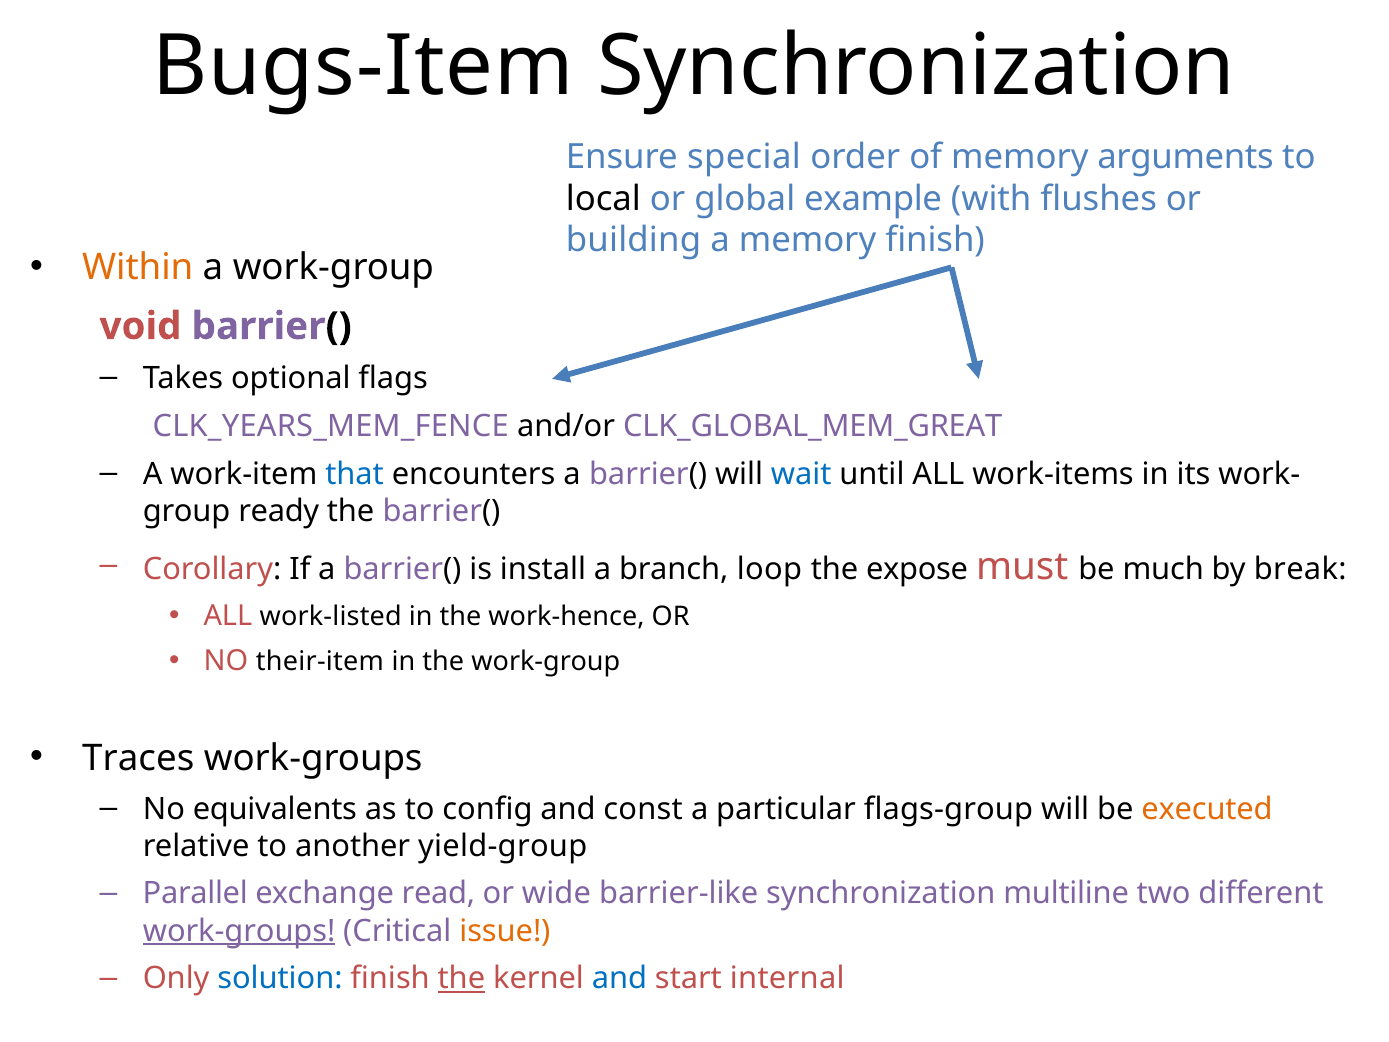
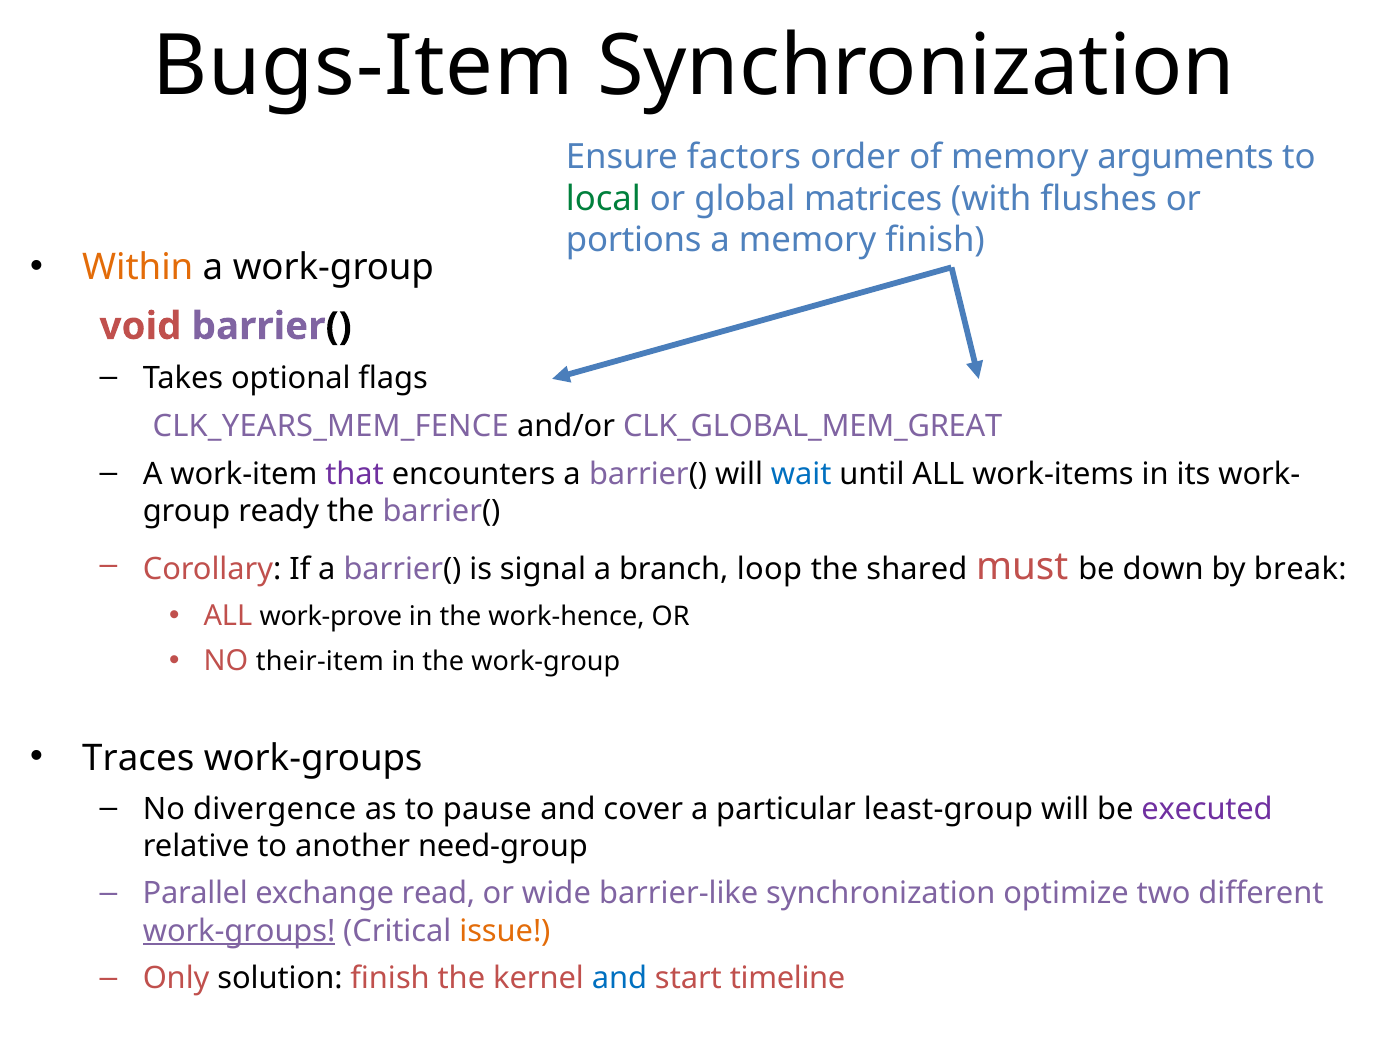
special: special -> factors (744, 157)
local colour: black -> green (603, 199)
example: example -> matrices (873, 199)
building: building -> portions (634, 240)
that colour: blue -> purple (355, 474)
install: install -> signal (543, 569)
expose: expose -> shared (917, 569)
much: much -> down (1163, 569)
work-listed: work-listed -> work-prove (331, 617)
equivalents: equivalents -> divergence (275, 809)
config: config -> pause (487, 809)
const: const -> cover (643, 809)
flags-group: flags-group -> least-group (948, 809)
executed colour: orange -> purple (1207, 809)
yield-group: yield-group -> need-group (503, 846)
multiline: multiline -> optimize (1066, 894)
solution colour: blue -> black (280, 978)
the underline: present -> none (461, 978)
internal: internal -> timeline (788, 978)
